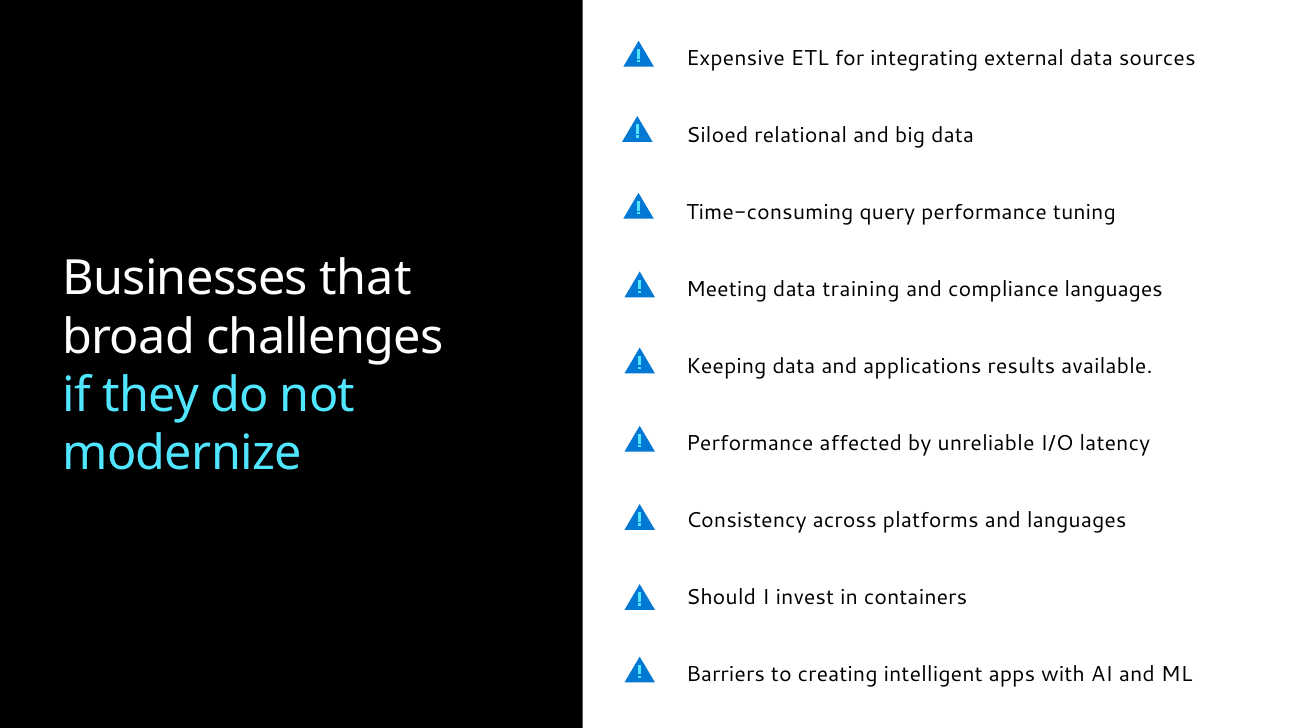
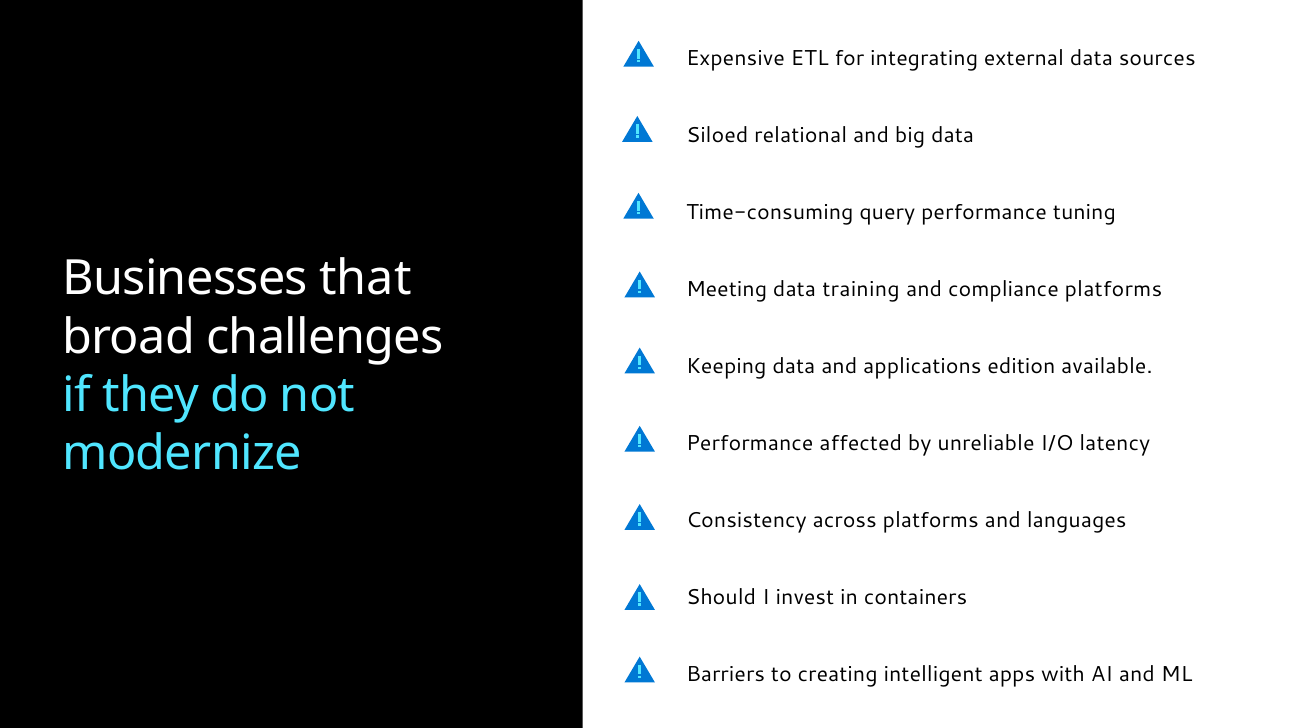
compliance languages: languages -> platforms (1113, 290)
results: results -> edition (1021, 367)
